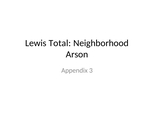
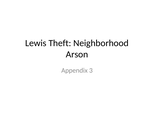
Total: Total -> Theft (60, 43)
